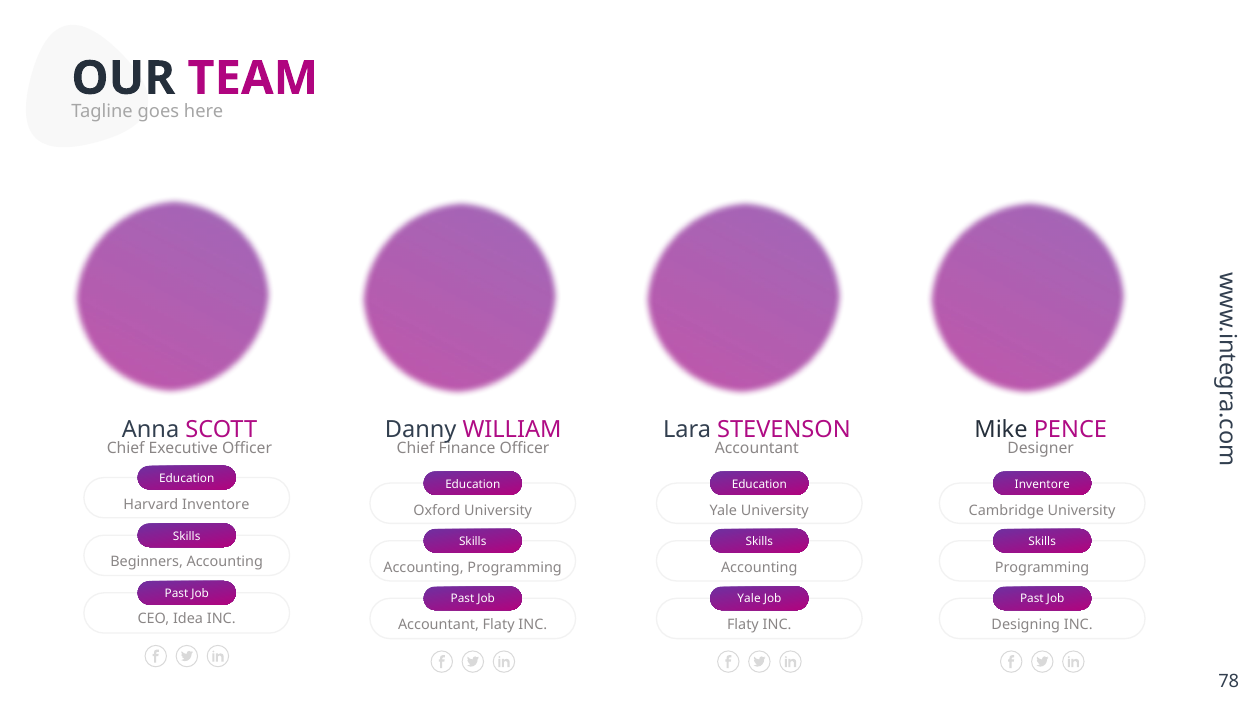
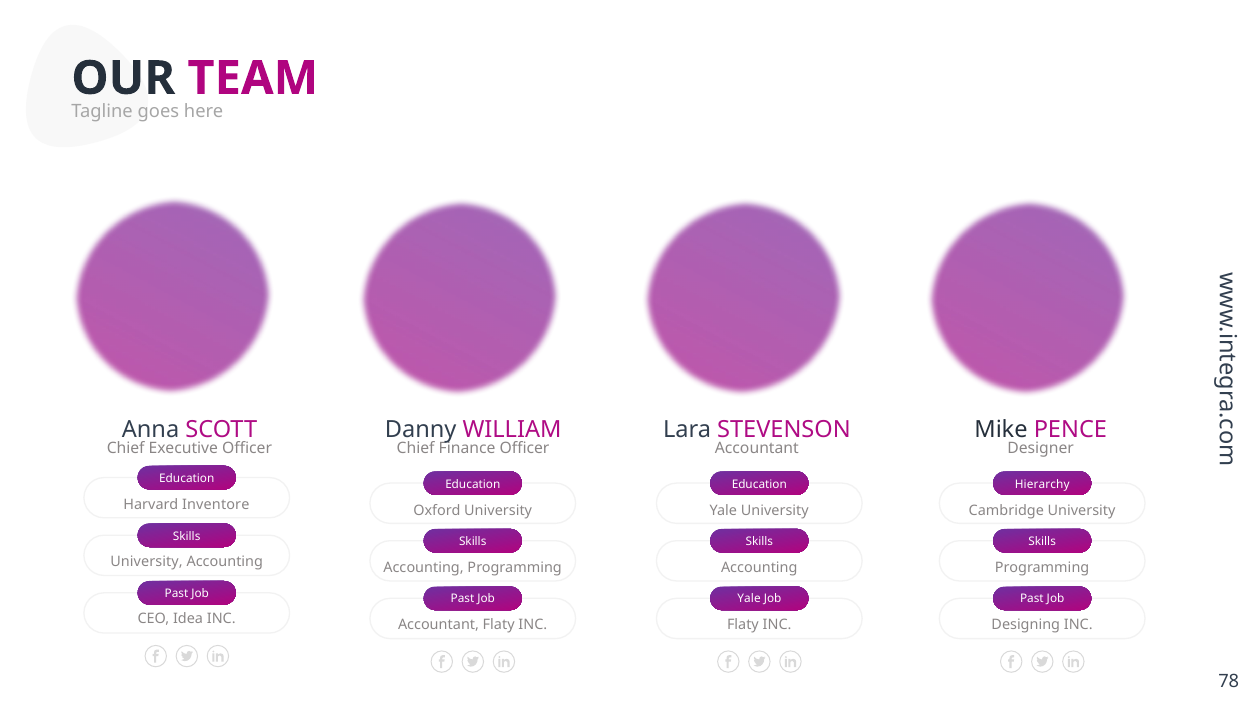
Inventore: Inventore -> Hierarchy (1042, 484)
Beginners: Beginners -> University (147, 562)
